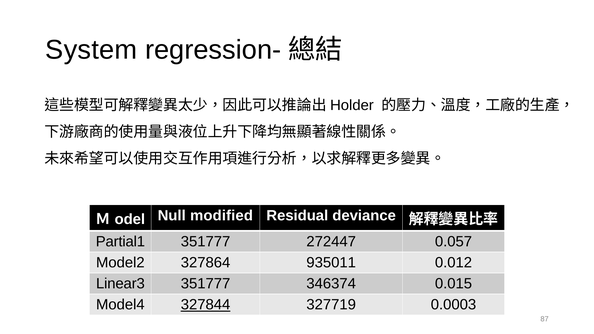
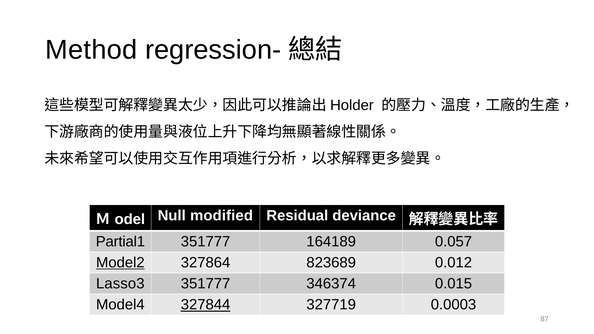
System: System -> Method (91, 50)
272447: 272447 -> 164189 (331, 242)
Model2 underline: none -> present (120, 263)
935011: 935011 -> 823689 (331, 263)
Linear3: Linear3 -> Lasso3 (120, 284)
